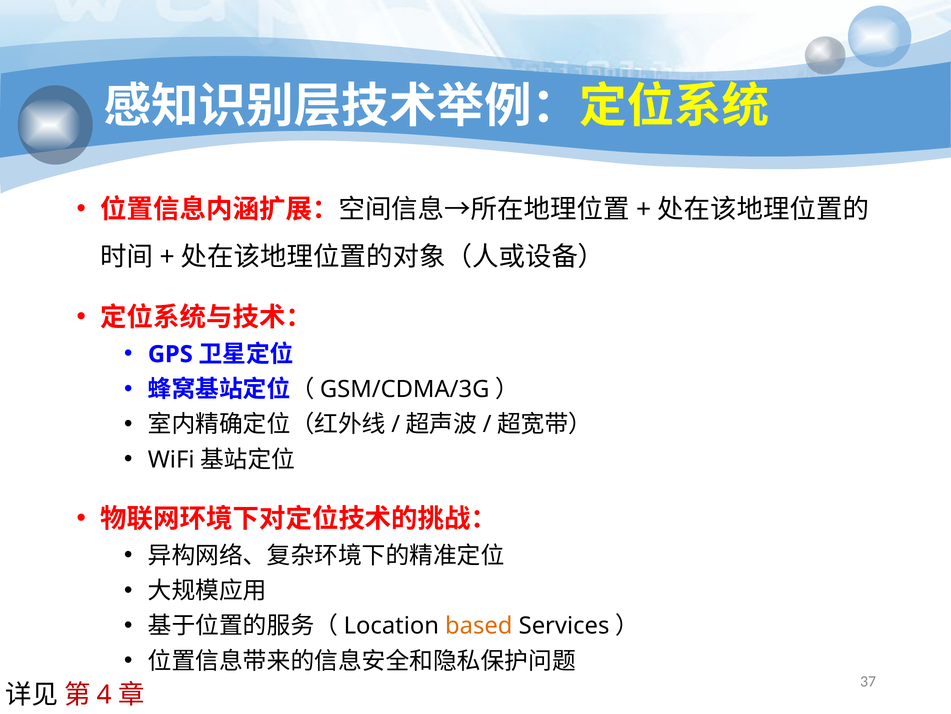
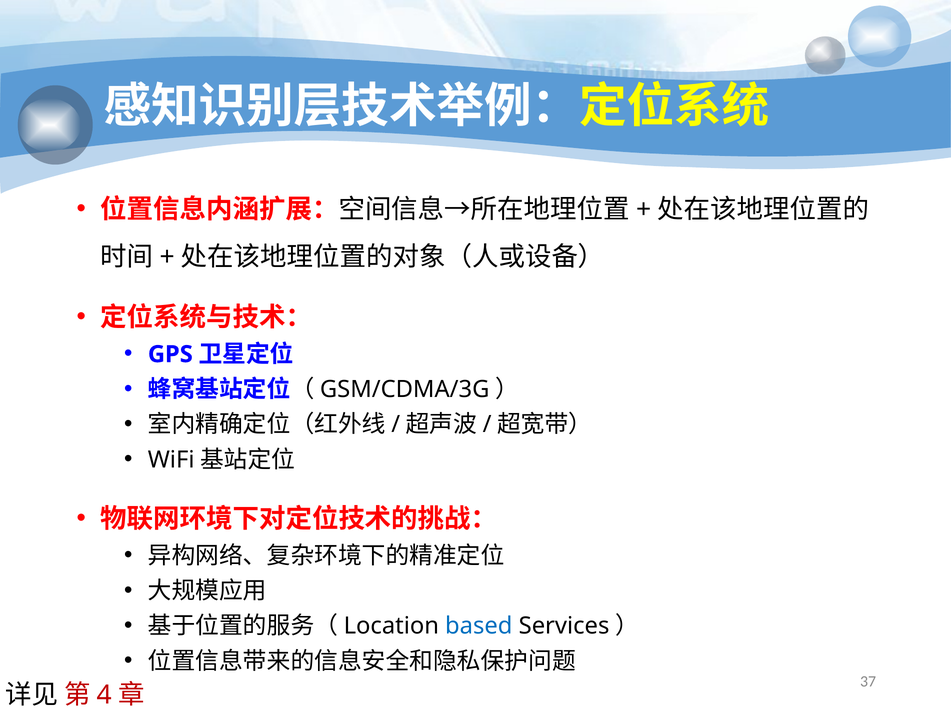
based colour: orange -> blue (479, 625)
